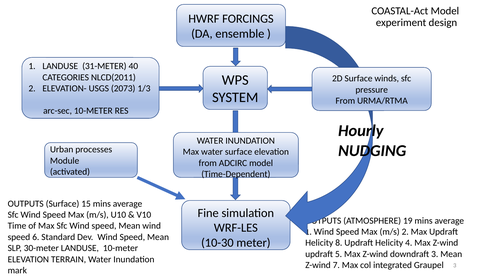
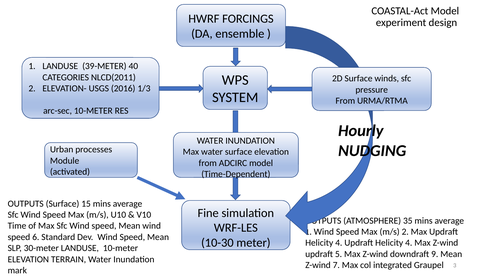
31-METER: 31-METER -> 39-METER (104, 66)
2073: 2073 -> 2016 (123, 88)
19: 19 -> 35 (408, 221)
8: 8 -> 4 (339, 243)
downdraft 3: 3 -> 9 (435, 254)
